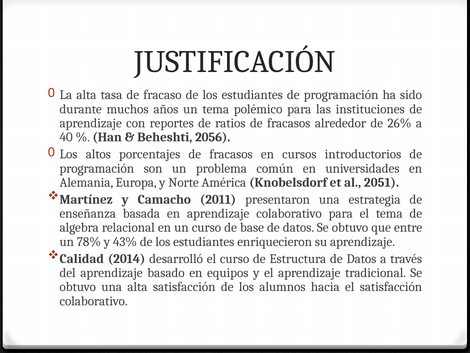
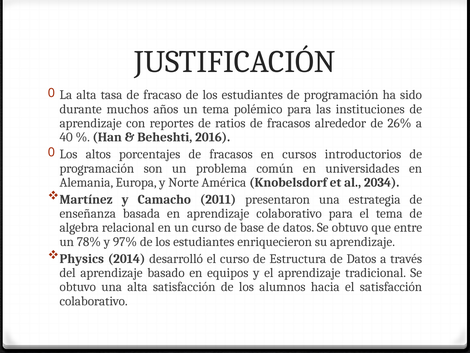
2056: 2056 -> 2016 (213, 137)
2051: 2051 -> 2034 (382, 182)
43%: 43% -> 97% (125, 241)
Calidad: Calidad -> Physics (82, 258)
